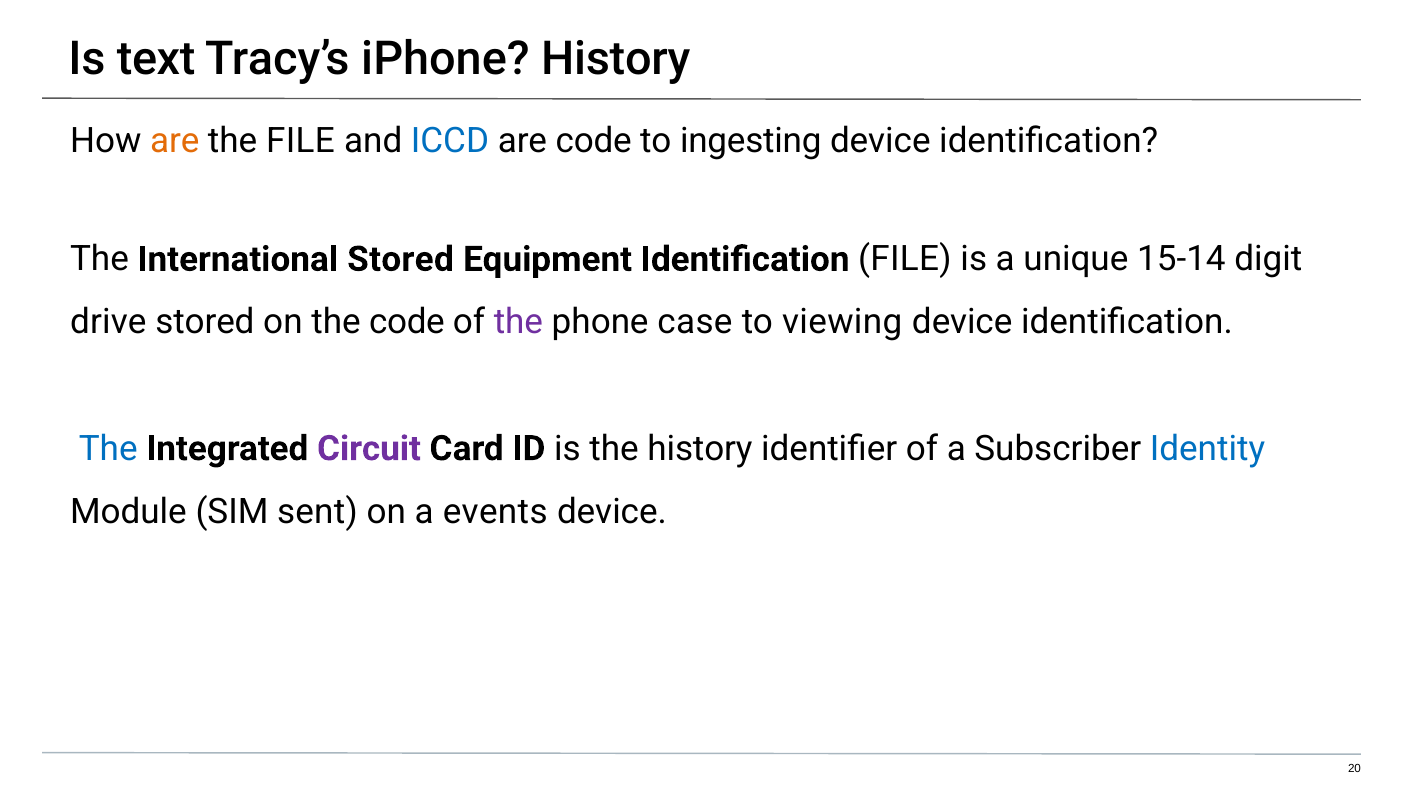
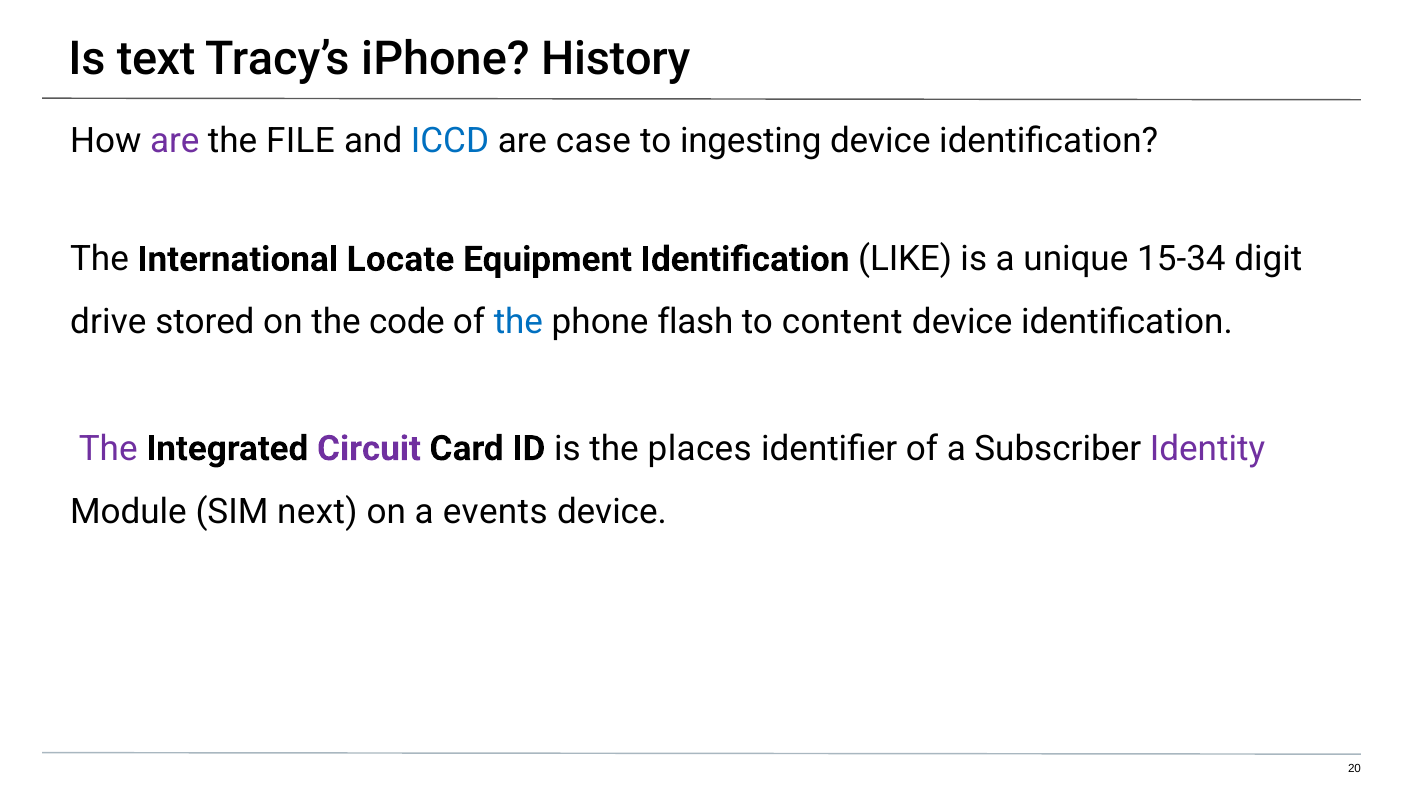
are colour: orange -> purple (175, 141)
are code: code -> case (593, 141)
International Stored: Stored -> Locate (401, 259)
Identification FILE: FILE -> LIKE (905, 259)
15-14: 15-14 -> 15-34 (1181, 259)
the colour: purple -> blue (518, 322)
case: case -> flash (695, 322)
viewing: viewing -> content (842, 322)
The colour: blue -> purple (108, 449)
the history: history -> places (700, 449)
Identity colour: blue -> purple (1208, 449)
sent: sent -> next (317, 512)
